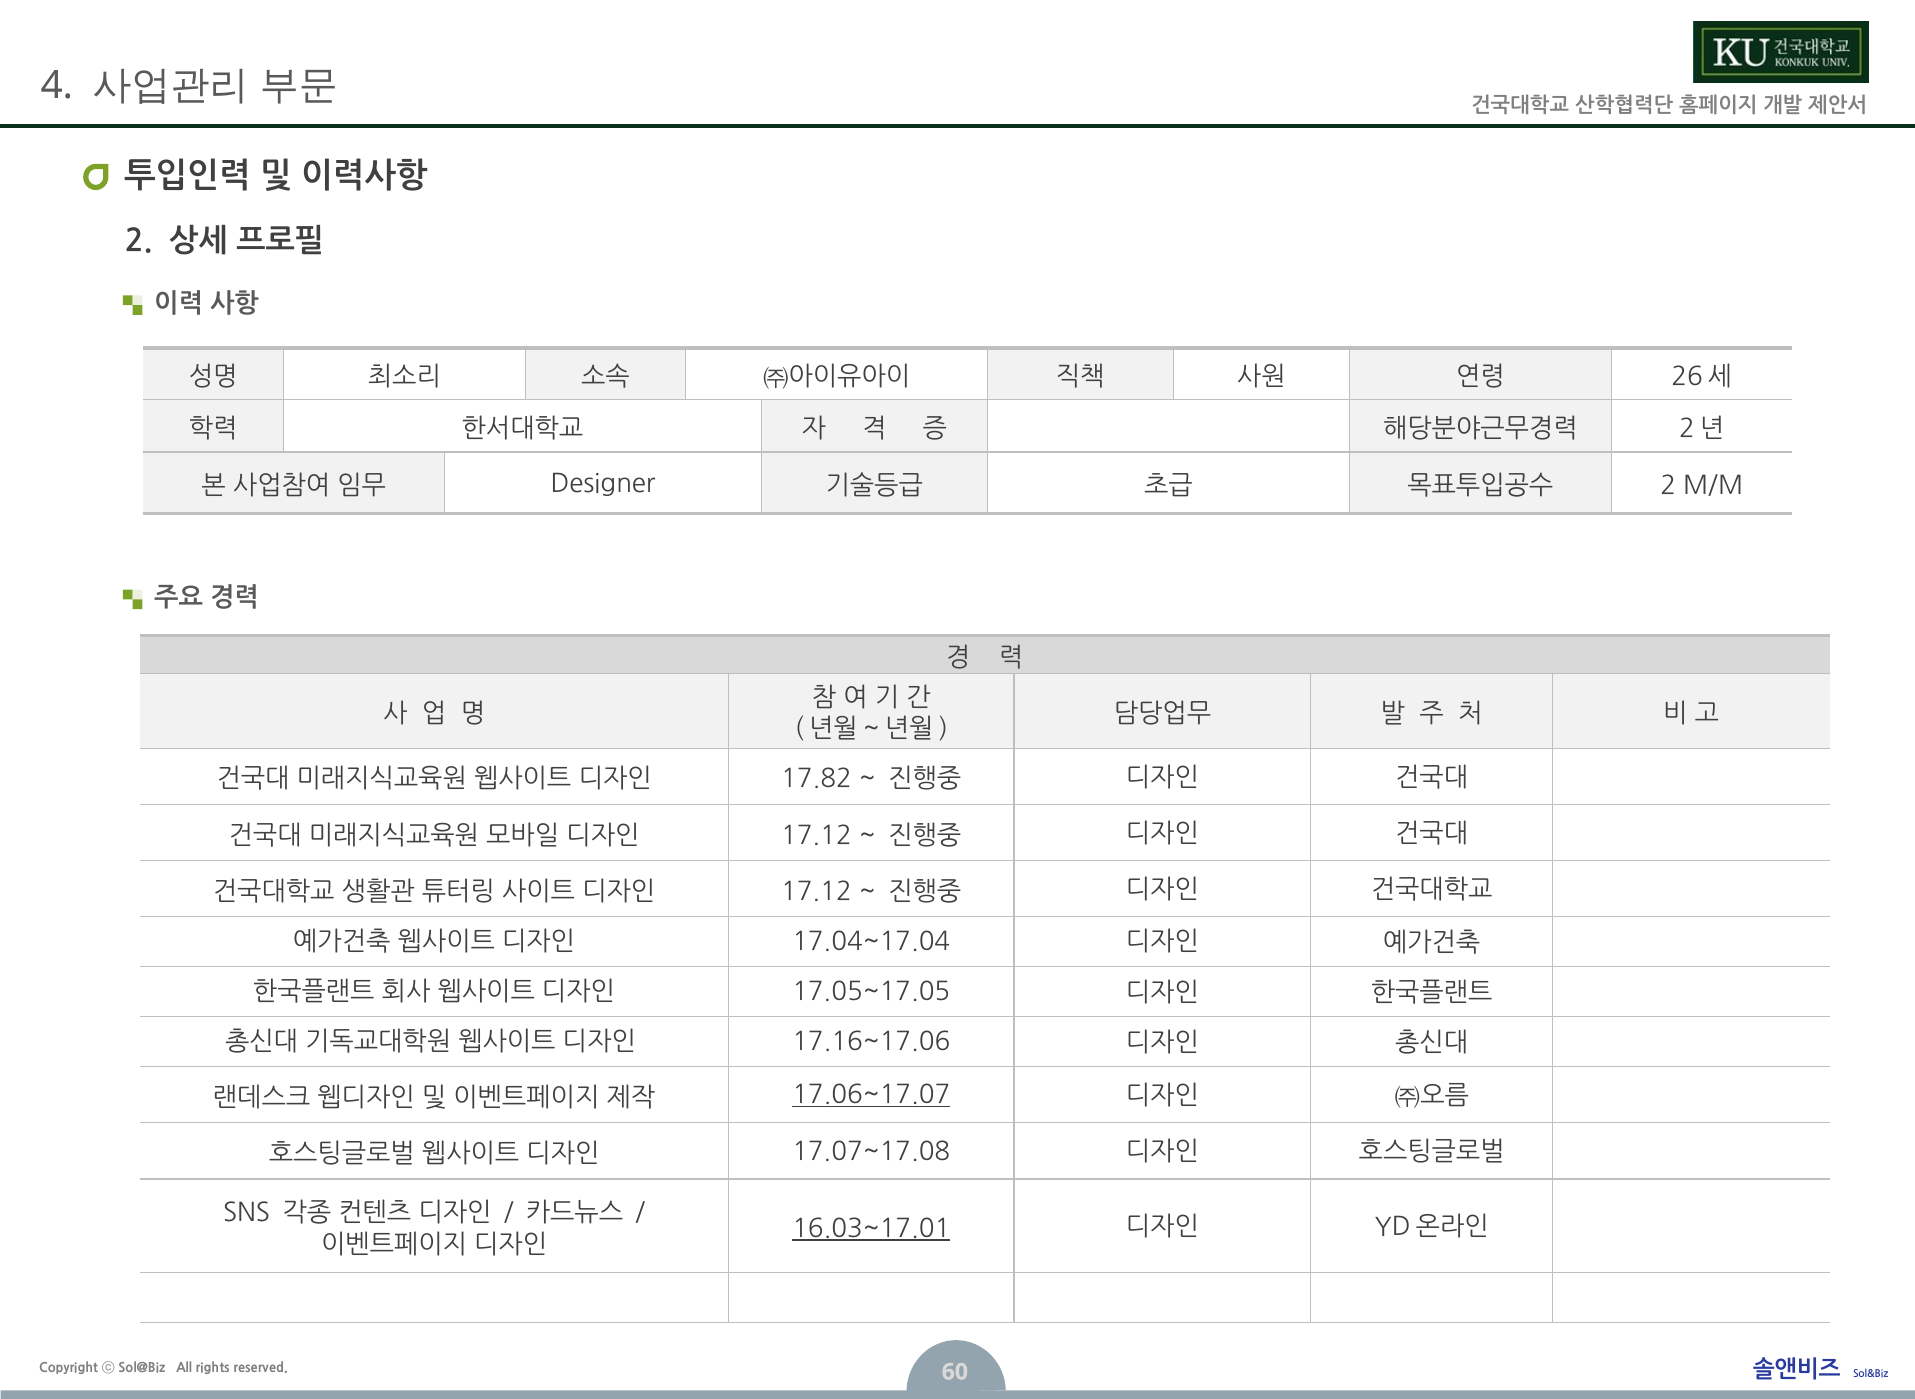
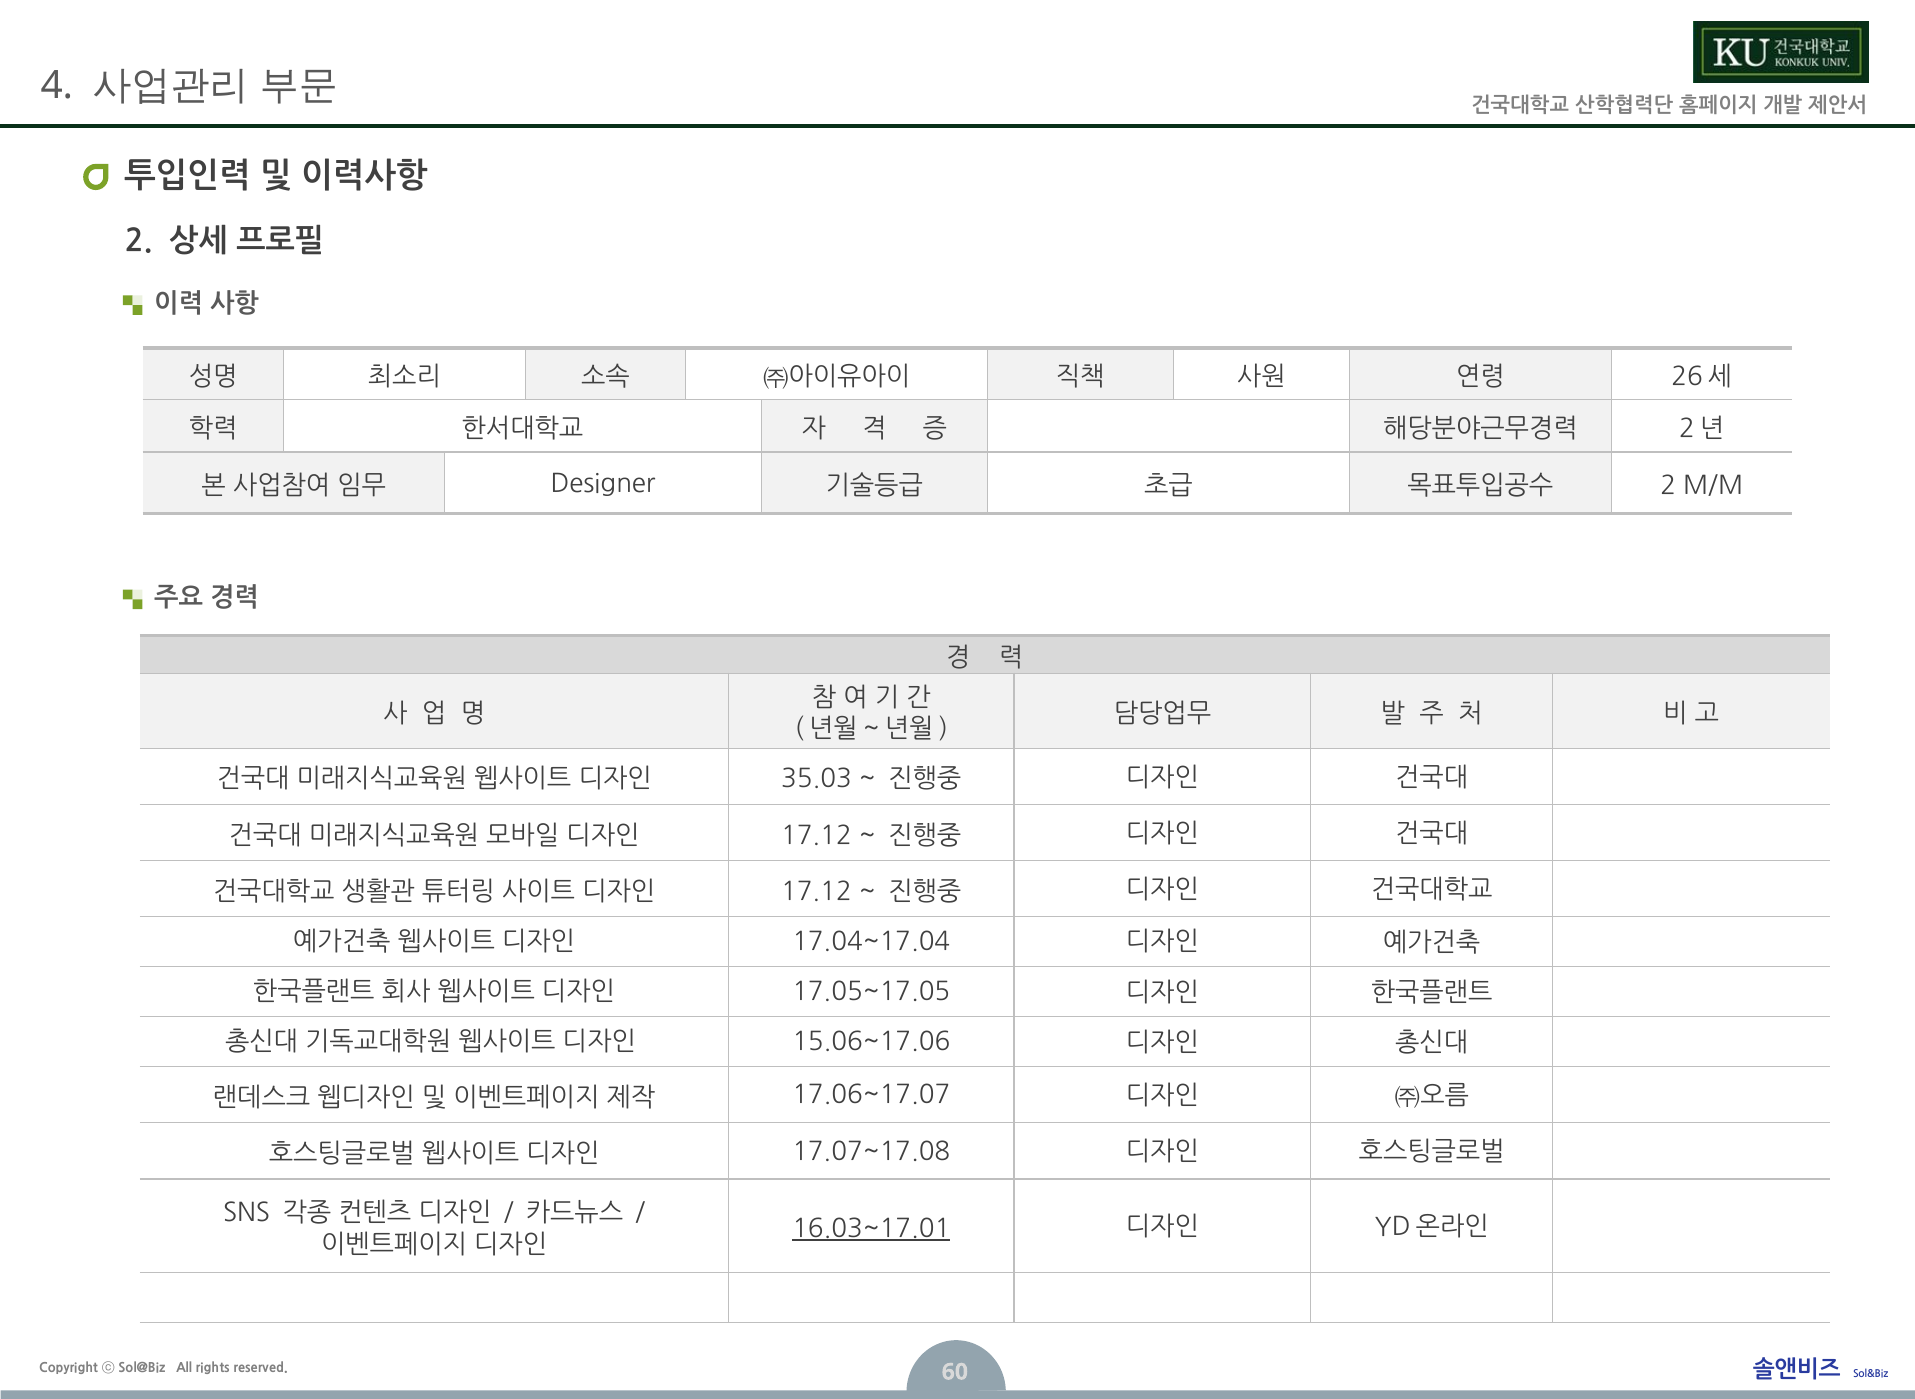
17.82: 17.82 -> 35.03 (817, 780)
17.16~17.06: 17.16~17.06 -> 15.06~17.06 (871, 1042)
17.06~17.07 underline: present -> none (871, 1096)
